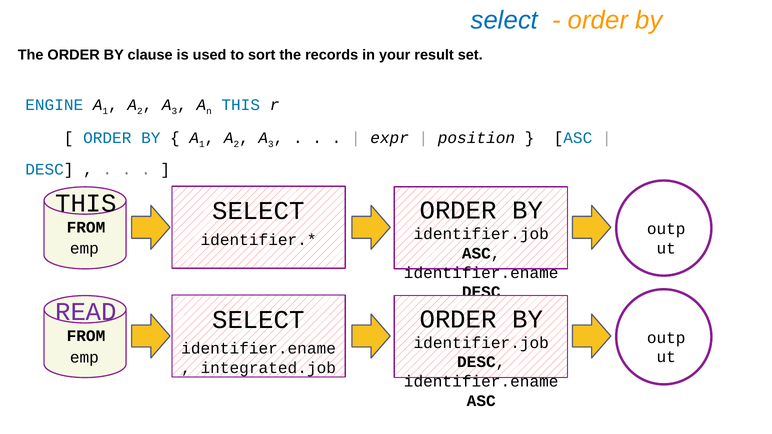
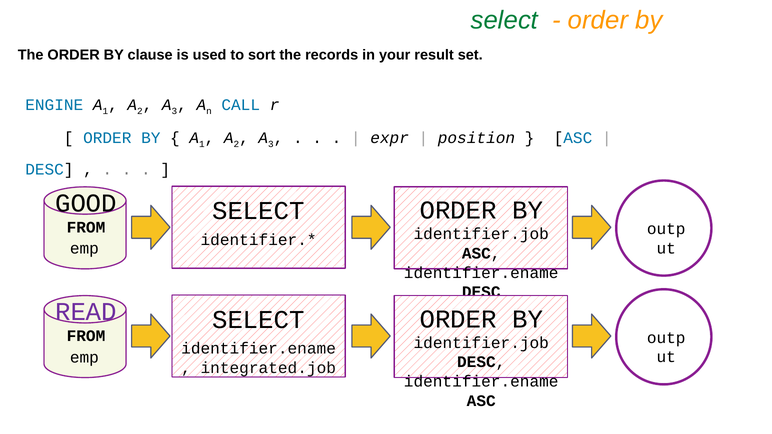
select colour: blue -> green (504, 20)
THIS: THIS -> CALL (241, 105)
THIS: THIS -> GOOD (86, 203)
